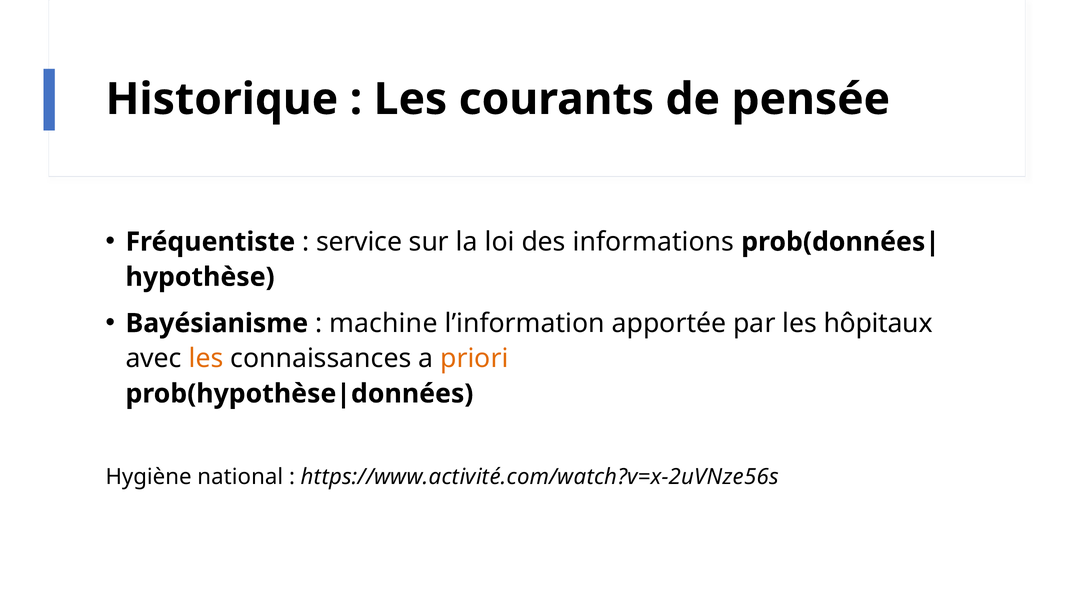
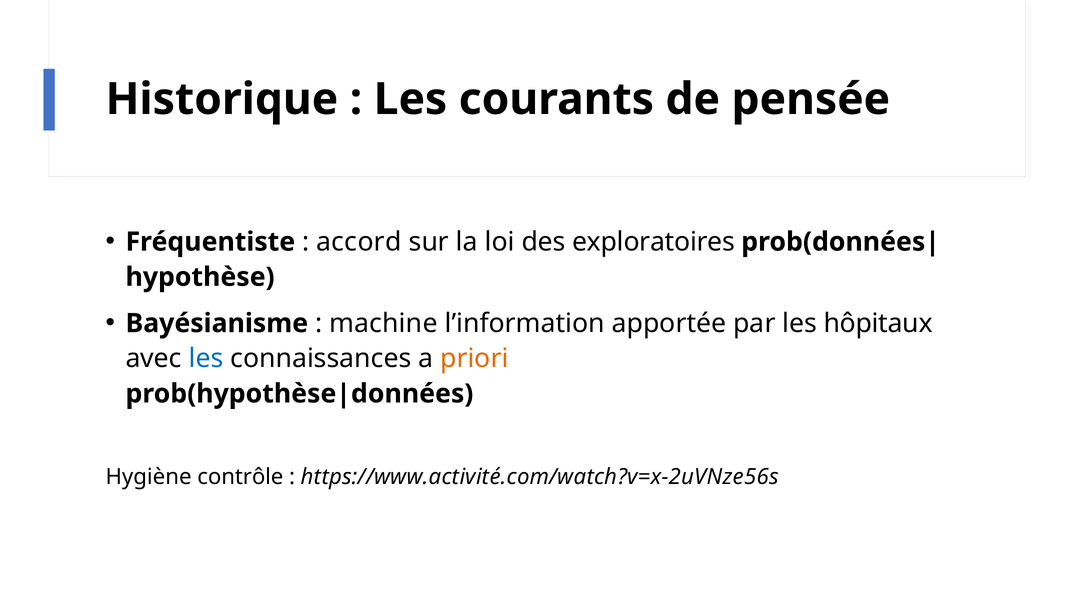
service: service -> accord (359, 242)
informations: informations -> exploratoires (654, 242)
les colour: orange -> blue (206, 358)
national: national -> contrôle (240, 477)
